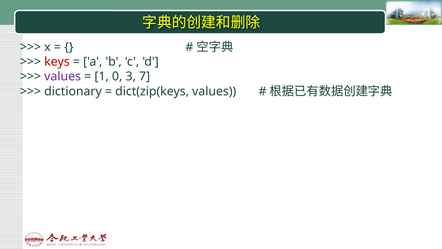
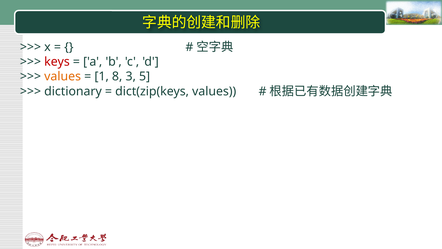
values colour: purple -> orange (63, 76)
0: 0 -> 8 (117, 76)
7: 7 -> 5 (145, 76)
